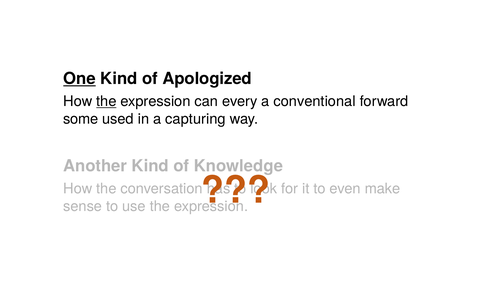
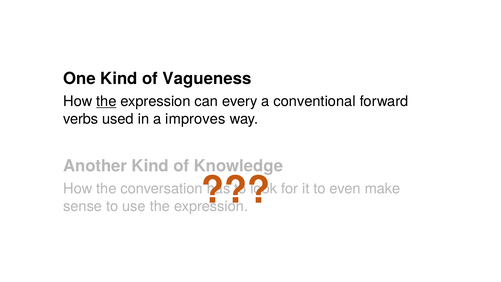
One underline: present -> none (79, 79)
Apologized: Apologized -> Vagueness (207, 79)
some: some -> verbs (81, 119)
capturing: capturing -> improves (195, 119)
